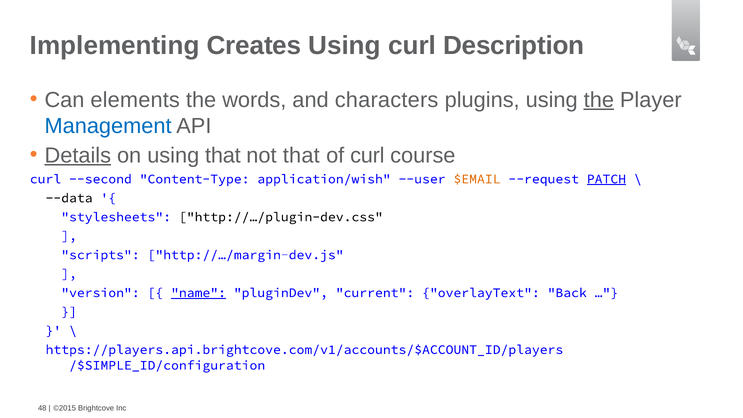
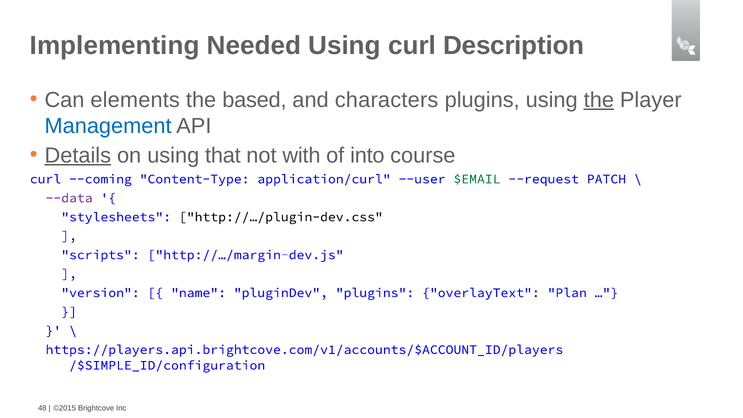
Creates: Creates -> Needed (254, 46)
words: words -> based (254, 100)
not that: that -> with (301, 155)
of curl: curl -> into (367, 155)
--second: --second -> --coming (100, 179)
application/wish: application/wish -> application/curl (324, 179)
$EMAIL colour: orange -> green (477, 179)
PATCH underline: present -> none (606, 179)
--data colour: black -> purple (69, 198)
name underline: present -> none (199, 293)
pluginDev current: current -> plugins (375, 293)
Back: Back -> Plan (567, 293)
